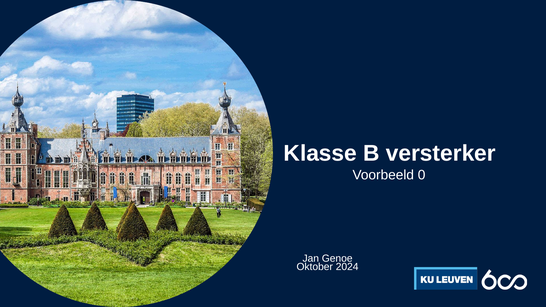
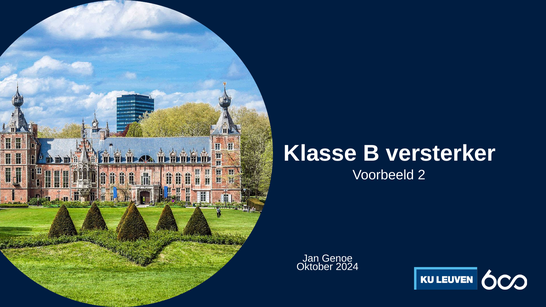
0: 0 -> 2 (422, 175)
